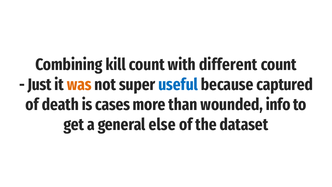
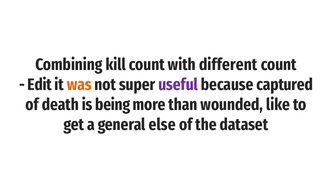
Just: Just -> Edit (40, 85)
useful colour: blue -> purple (178, 85)
cases: cases -> being (113, 104)
info: info -> like (278, 104)
